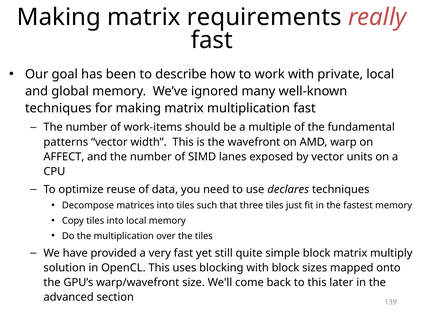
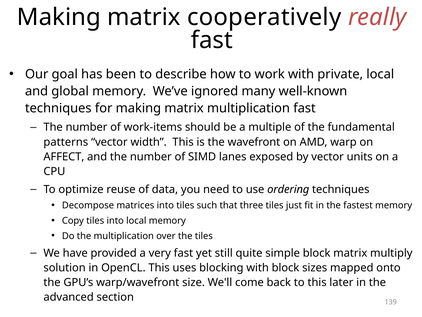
requirements: requirements -> cooperatively (264, 17)
declares: declares -> ordering (288, 189)
